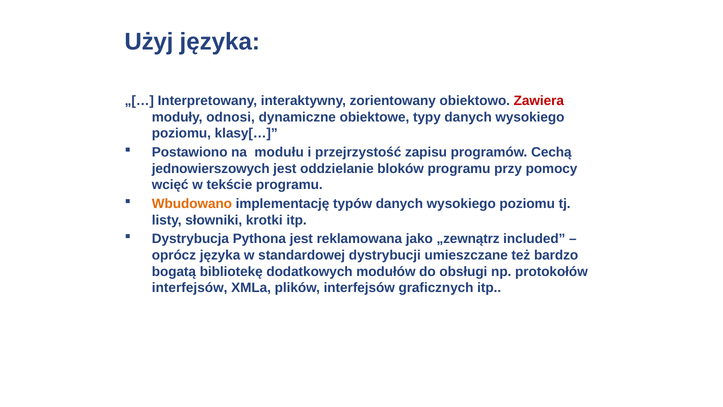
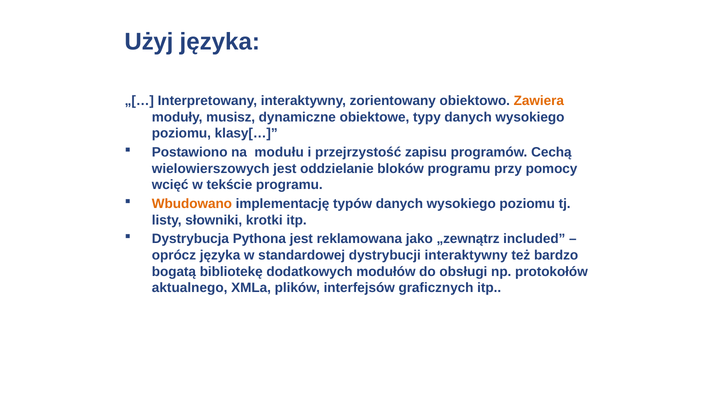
Zawiera colour: red -> orange (539, 101)
odnosi: odnosi -> musisz (231, 117)
jednowierszowych: jednowierszowych -> wielowierszowych (211, 168)
dystrybucji umieszczane: umieszczane -> interaktywny (466, 255)
interfejsów: interfejsów -> aktualnego (190, 288)
